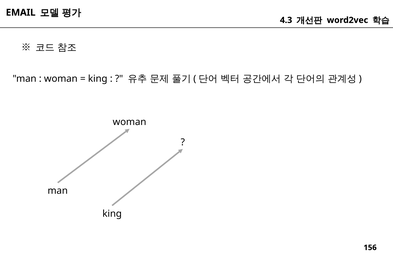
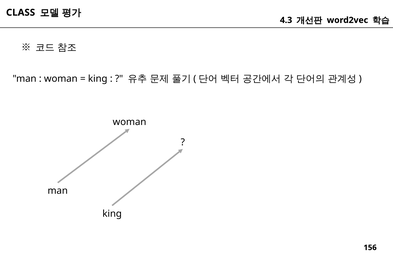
EMAIL: EMAIL -> CLASS (21, 13)
